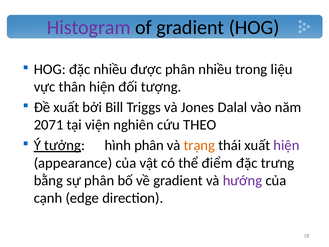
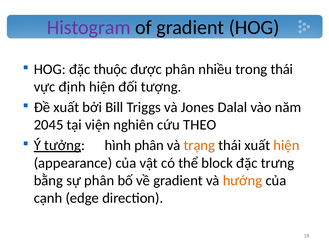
đặc nhiều: nhiều -> thuộc (110, 69)
trong liệu: liệu -> thái (282, 69)
thân: thân -> định (72, 87)
2071: 2071 -> 2045 (49, 125)
hiện colour: purple -> orange (286, 145)
điểm: điểm -> block (217, 163)
hướng colour: purple -> orange (242, 180)
